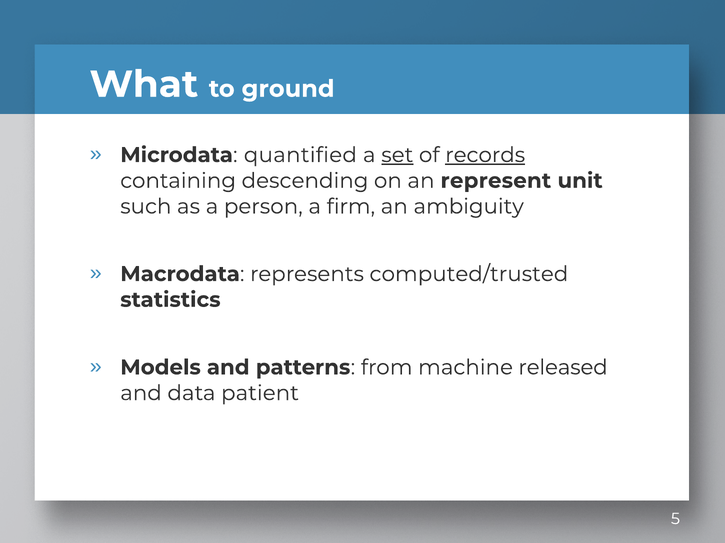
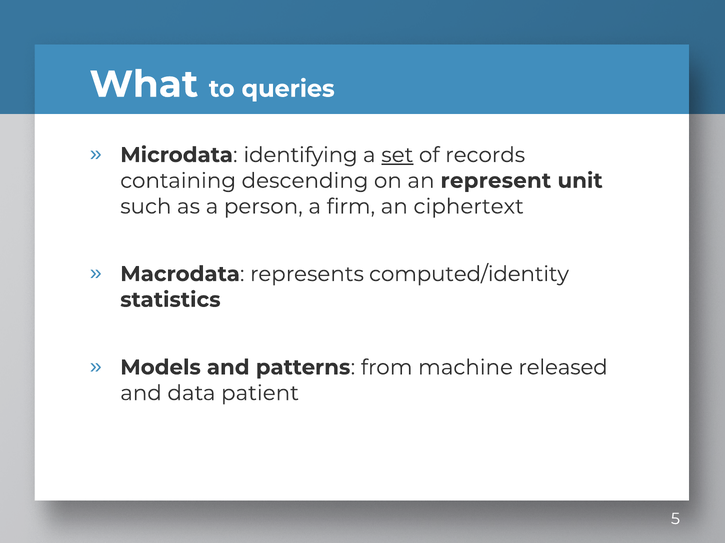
ground: ground -> queries (288, 89)
quantified: quantified -> identifying (301, 155)
records underline: present -> none (485, 155)
ambiguity: ambiguity -> ciphertext (469, 207)
computed/trusted: computed/trusted -> computed/identity (469, 274)
